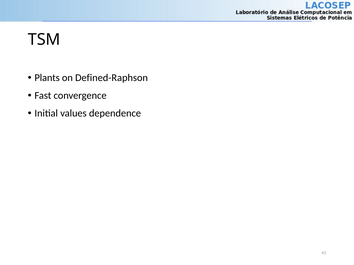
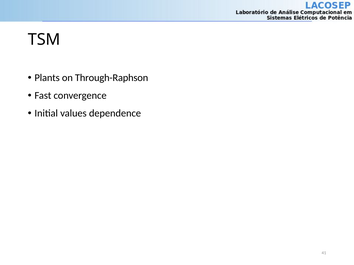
Defined-Raphson: Defined-Raphson -> Through-Raphson (112, 78)
